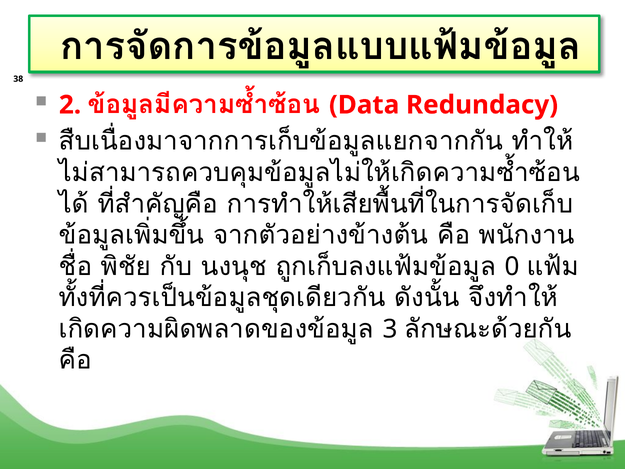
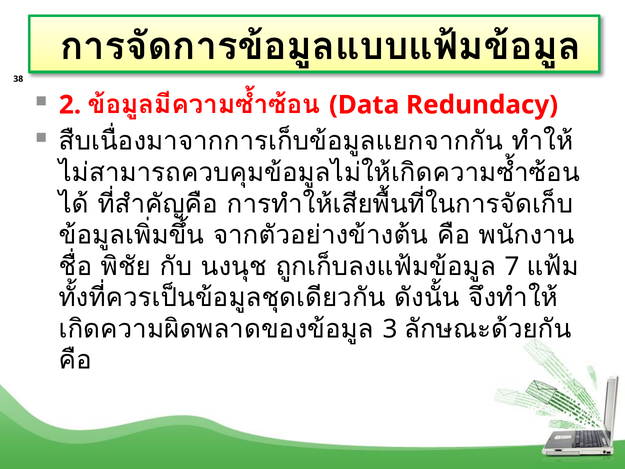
0: 0 -> 7 (512, 266)
